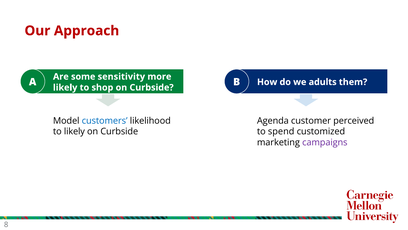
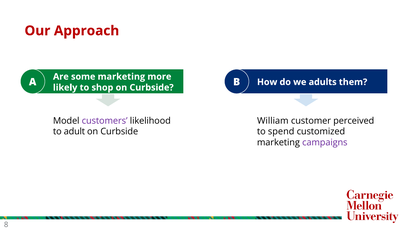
some sensitivity: sensitivity -> marketing (121, 76)
customers colour: blue -> purple (105, 120)
Agenda: Agenda -> William (273, 120)
to likely: likely -> adult (74, 131)
